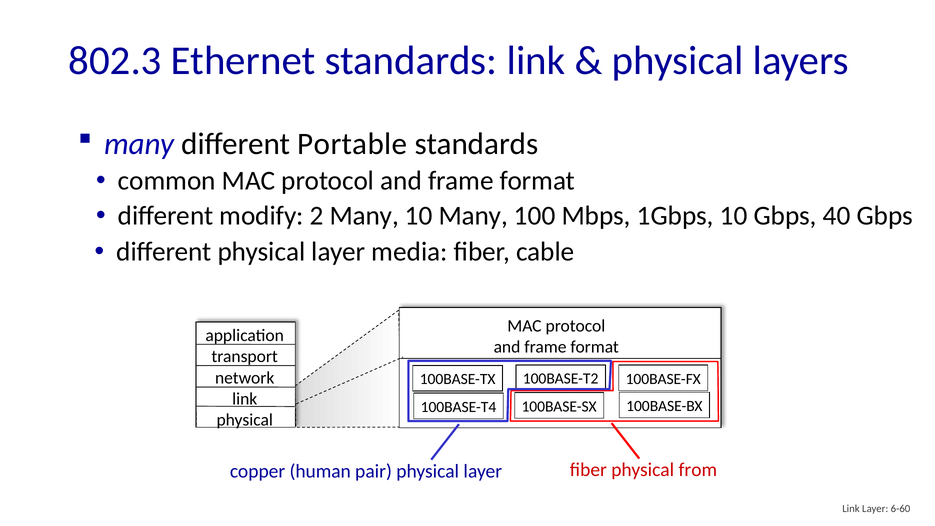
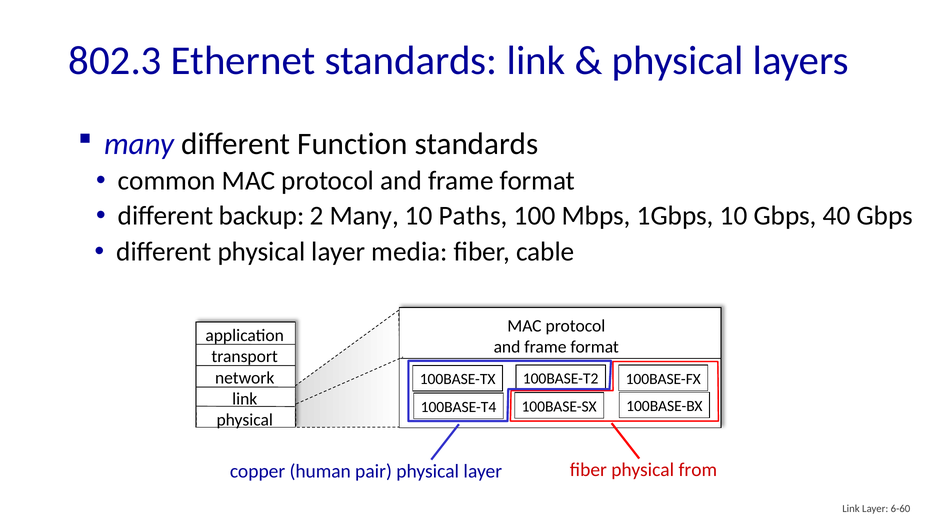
Portable: Portable -> Function (353, 144)
modify: modify -> backup (262, 216)
10 Many: Many -> Paths (473, 216)
